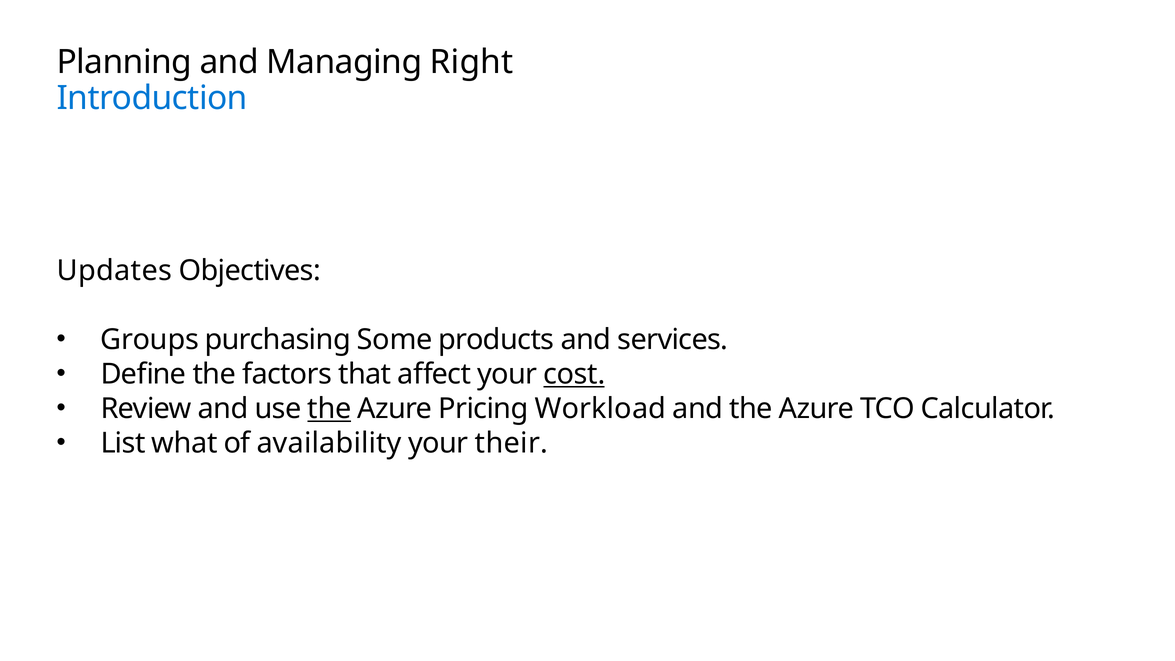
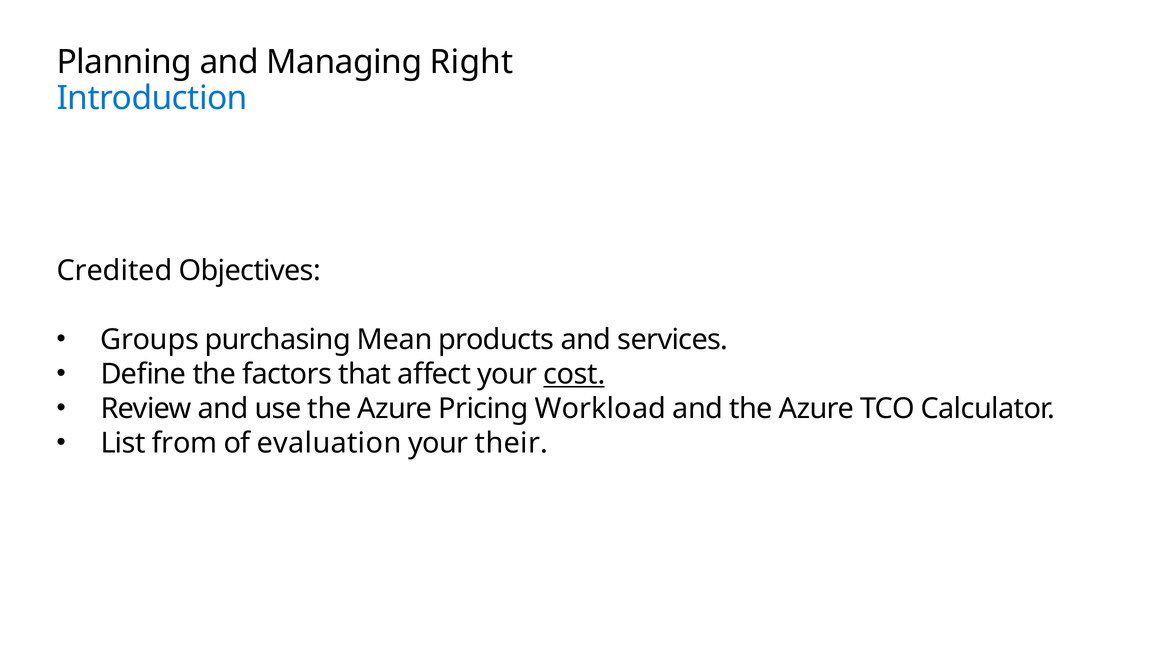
Updates: Updates -> Credited (114, 270)
Some: Some -> Mean (395, 340)
the underline: present -> none (329, 409)
what: what -> from (185, 443)
availability: availability -> evaluation (329, 443)
